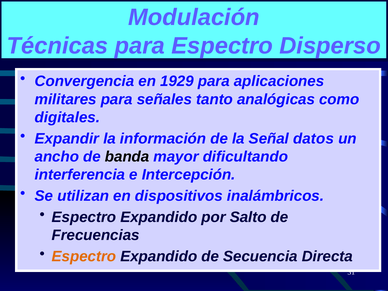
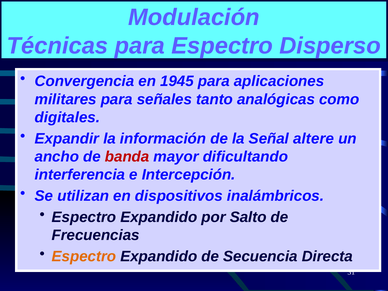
1929: 1929 -> 1945 (177, 81)
datos: datos -> altere (313, 139)
banda colour: black -> red (127, 157)
